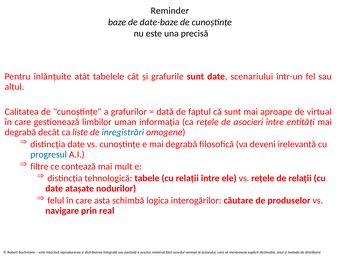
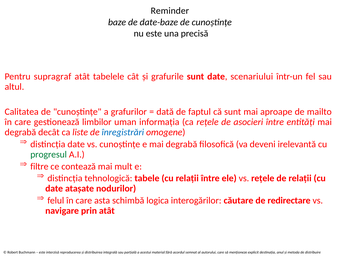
înlănțuite: înlănțuite -> supragraf (53, 77)
virtual: virtual -> mailto (319, 112)
progresul colour: blue -> green (49, 155)
produselor: produselor -> redirectare (289, 201)
prin real: real -> atât (107, 211)
